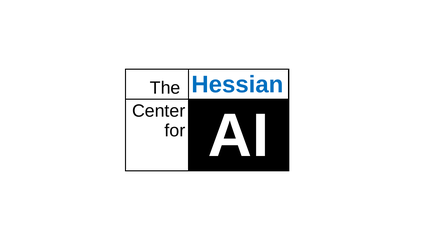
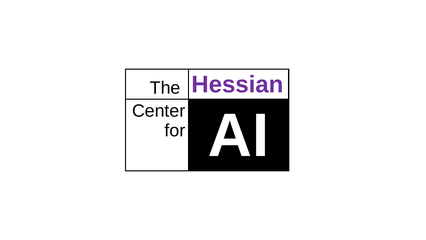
Hessian colour: blue -> purple (238, 84)
